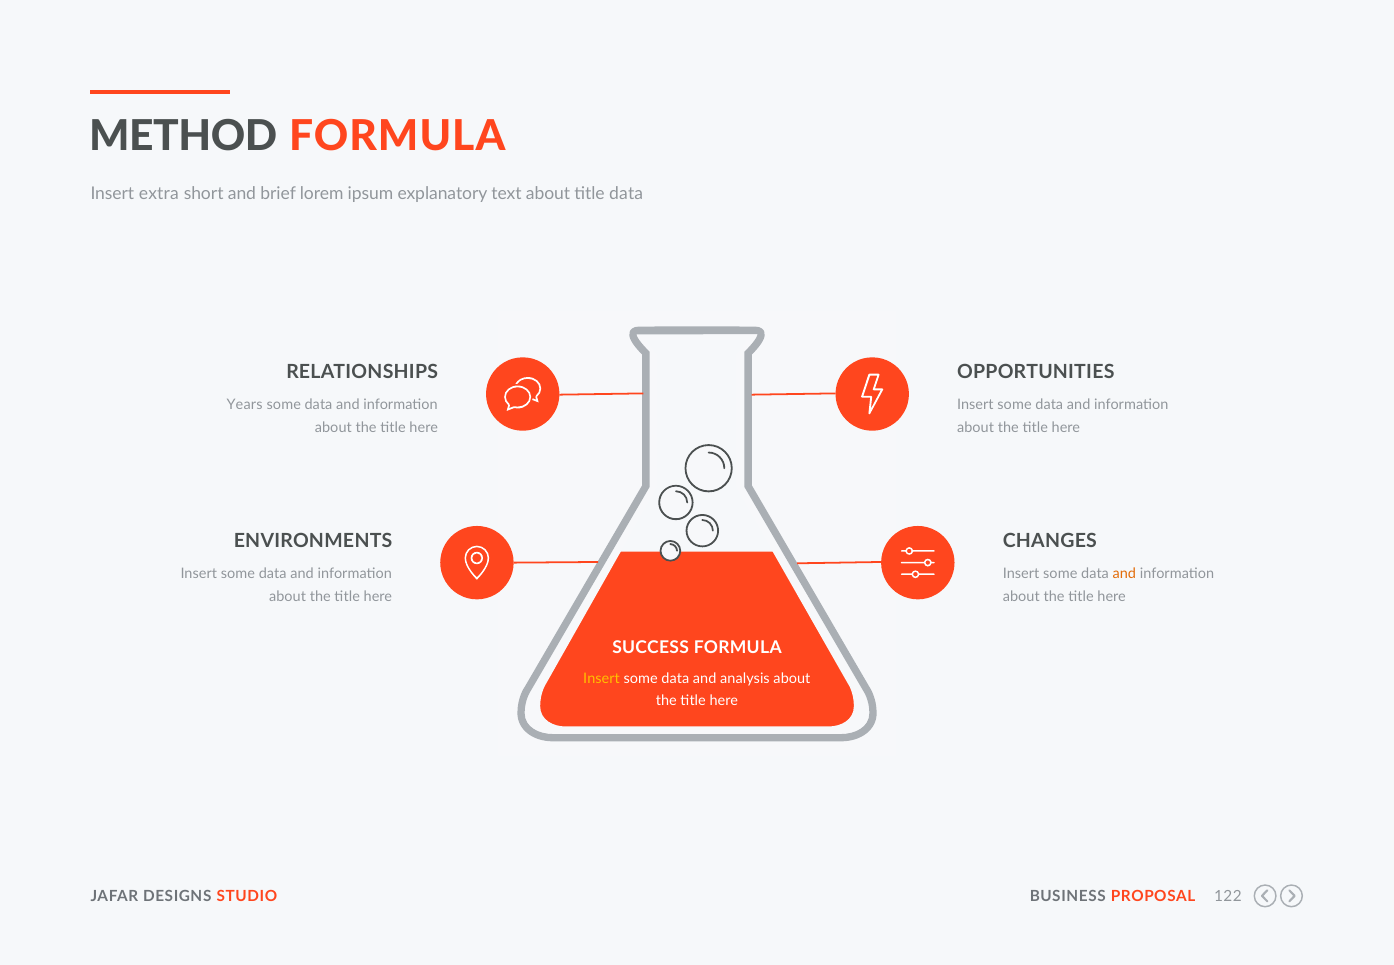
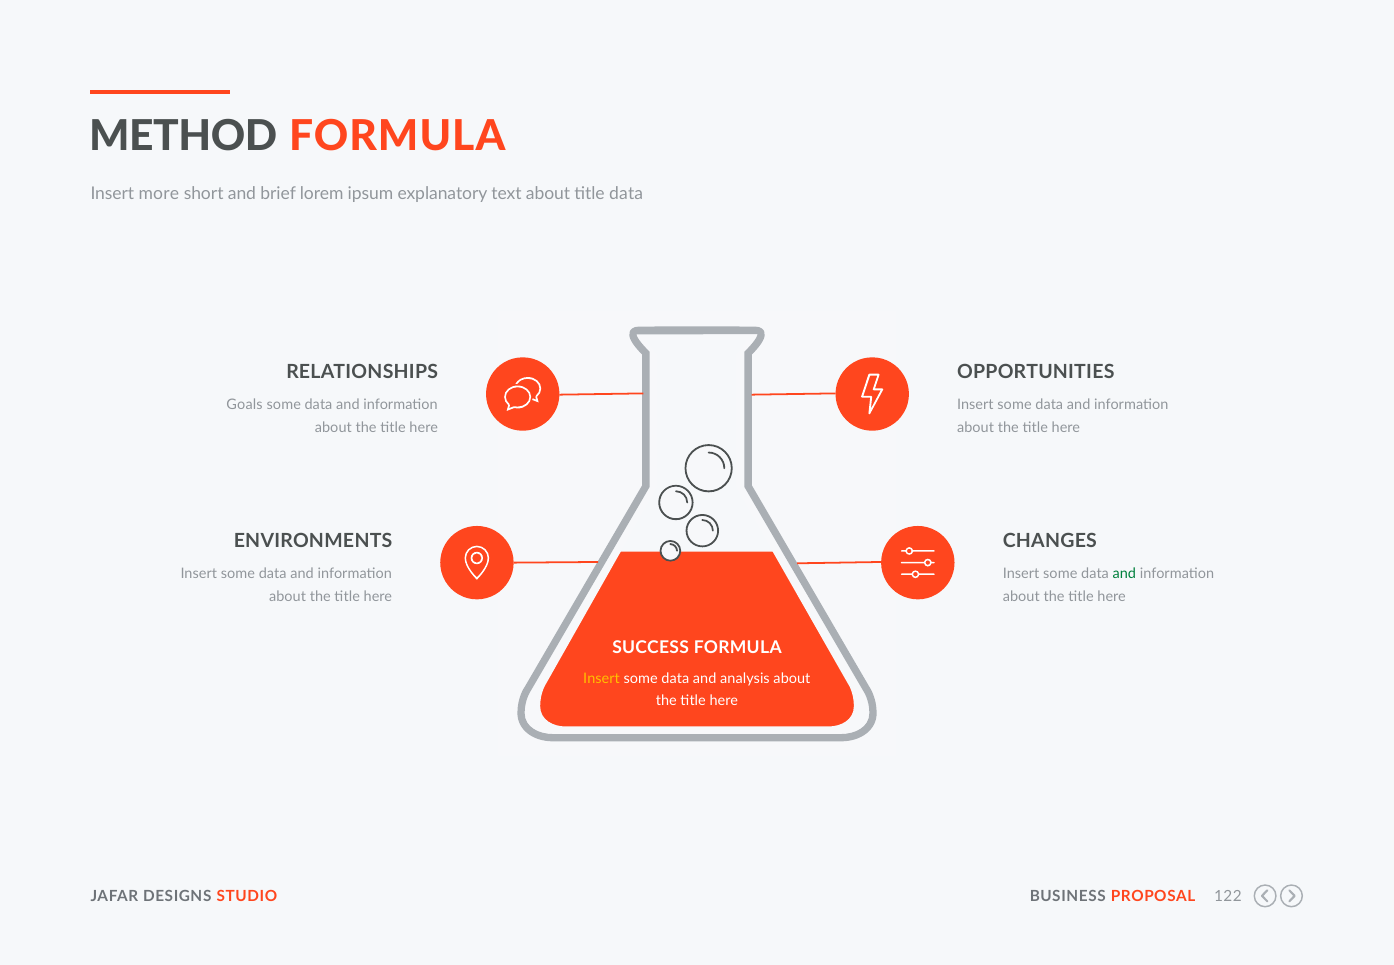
extra: extra -> more (159, 194)
Years: Years -> Goals (245, 405)
and colour: orange -> green (1124, 574)
